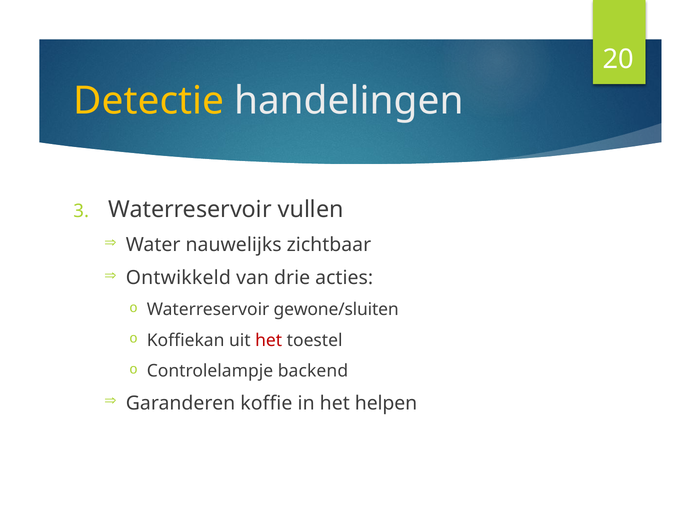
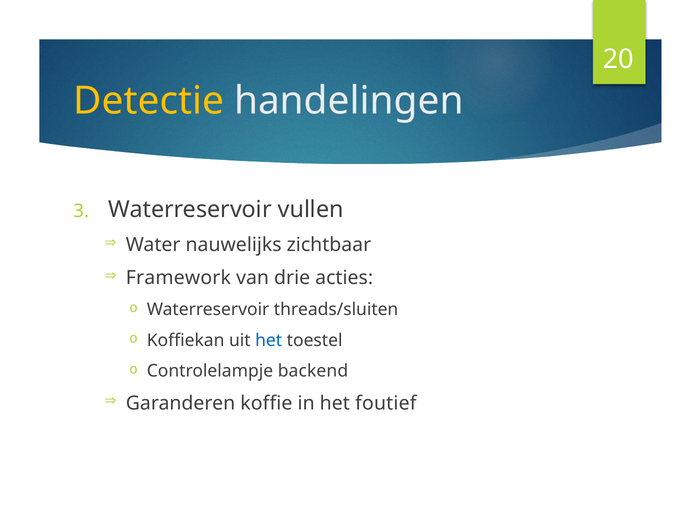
Ontwikkeld: Ontwikkeld -> Framework (178, 278)
gewone/sluiten: gewone/sluiten -> threads/sluiten (336, 310)
het colour: red -> blue (269, 340)
helpen: helpen -> foutief (386, 403)
